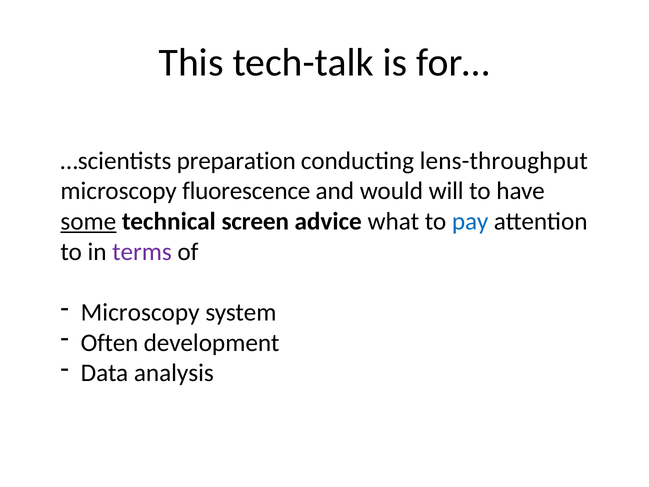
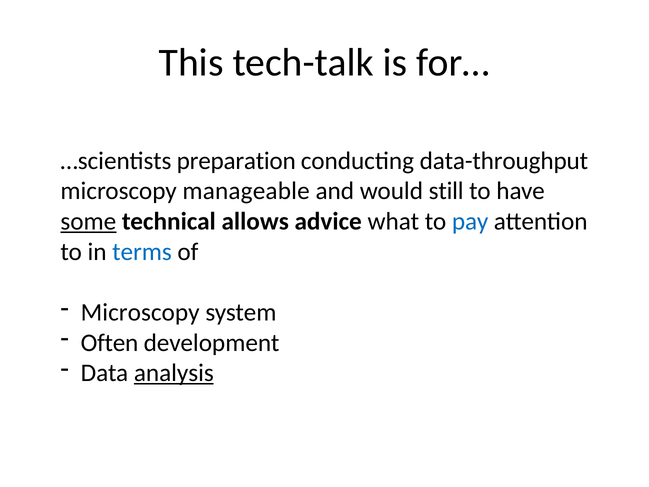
lens-throughput: lens-throughput -> data-throughput (504, 161)
fluorescence: fluorescence -> manageable (246, 191)
will: will -> still (446, 191)
screen: screen -> allows (255, 221)
terms colour: purple -> blue (142, 252)
analysis underline: none -> present (174, 373)
